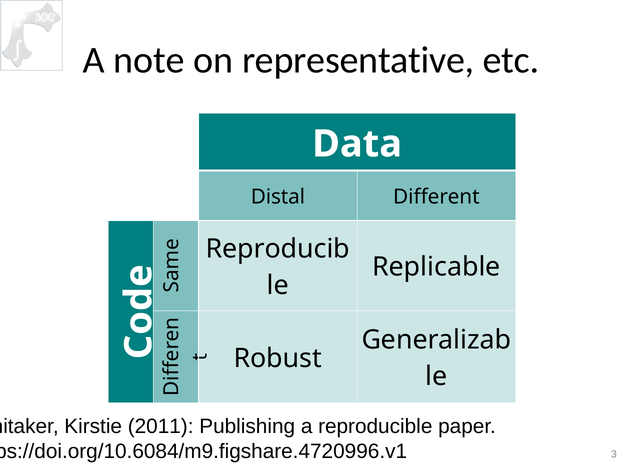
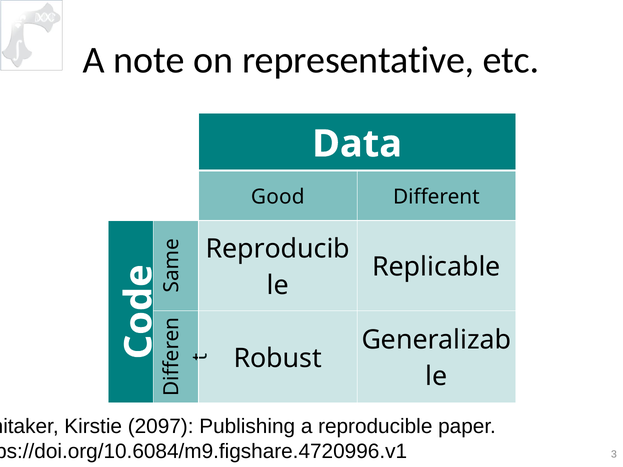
Distal: Distal -> Good (278, 197)
2011: 2011 -> 2097 (161, 427)
